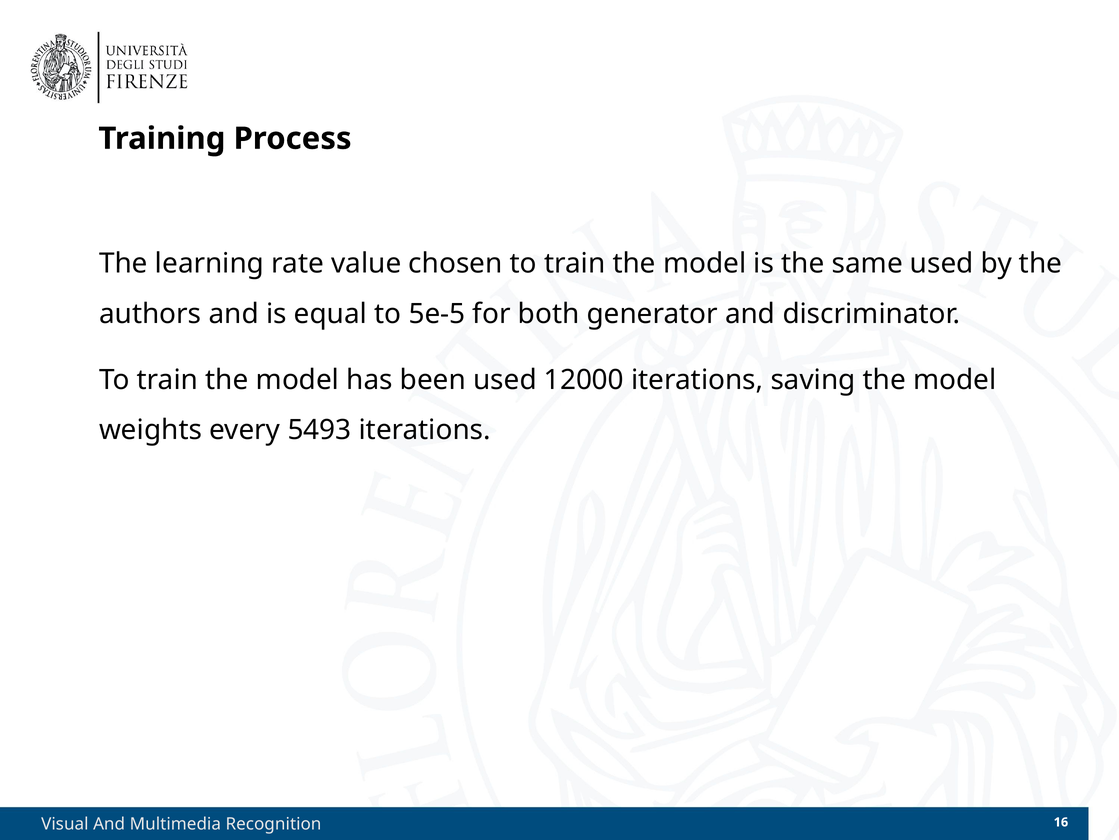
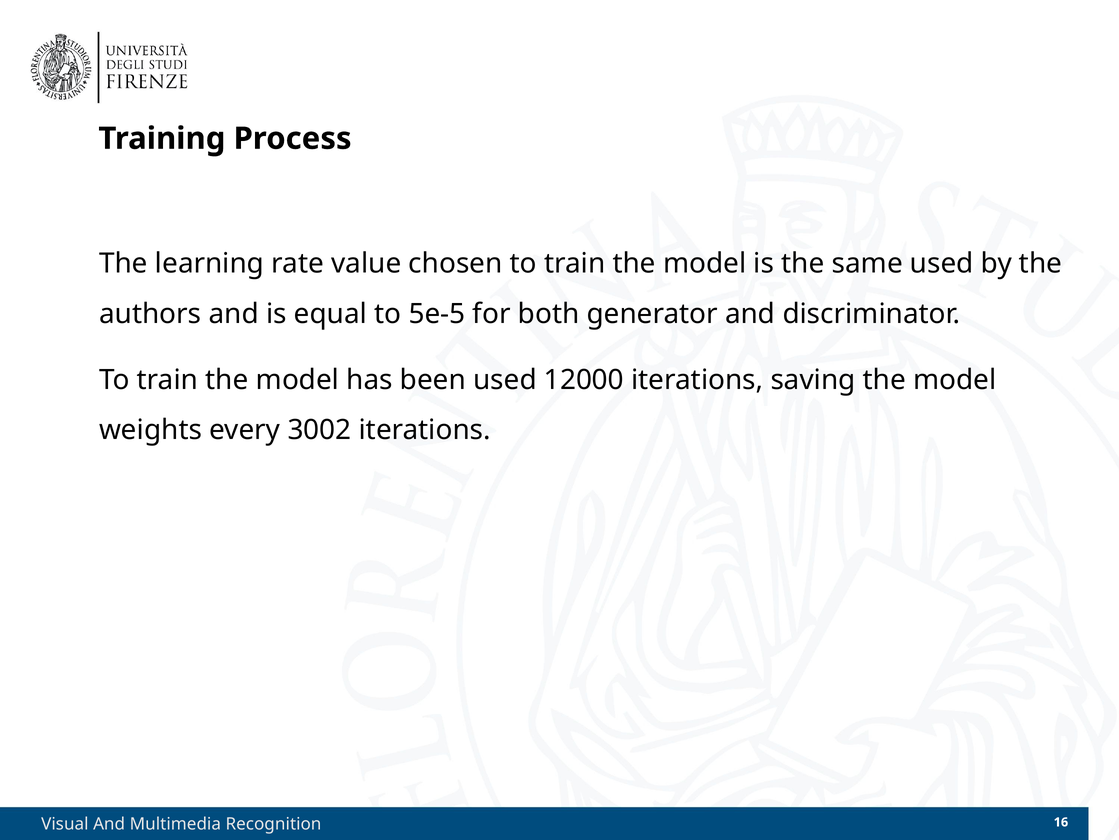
5493: 5493 -> 3002 (319, 430)
